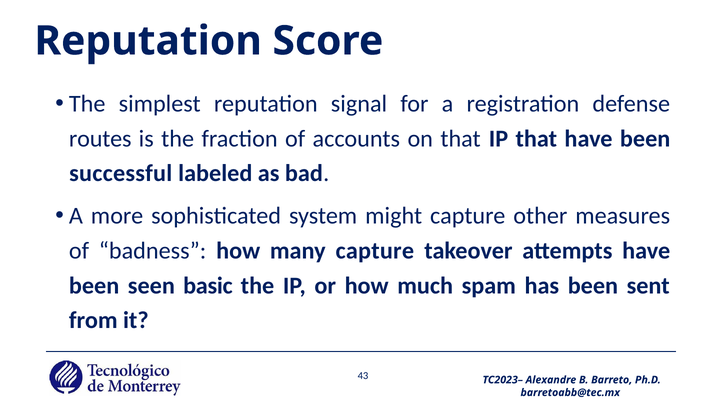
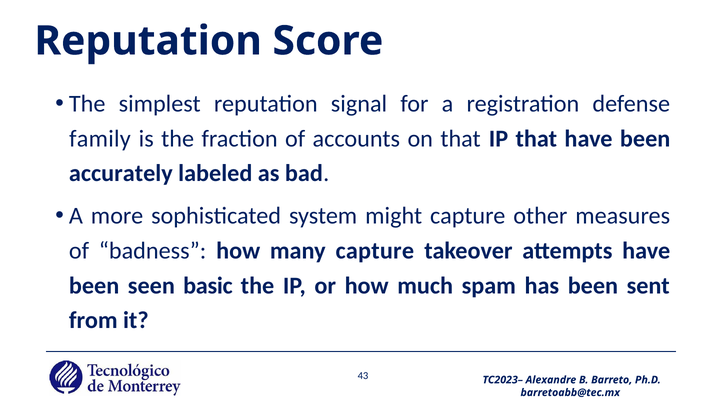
routes: routes -> family (100, 139)
successful: successful -> accurately (121, 174)
